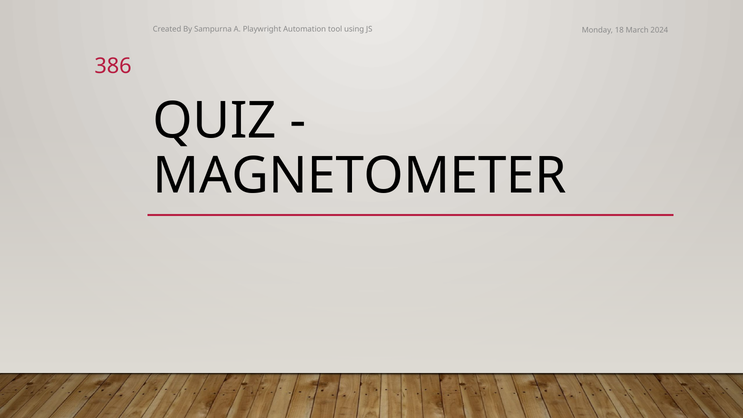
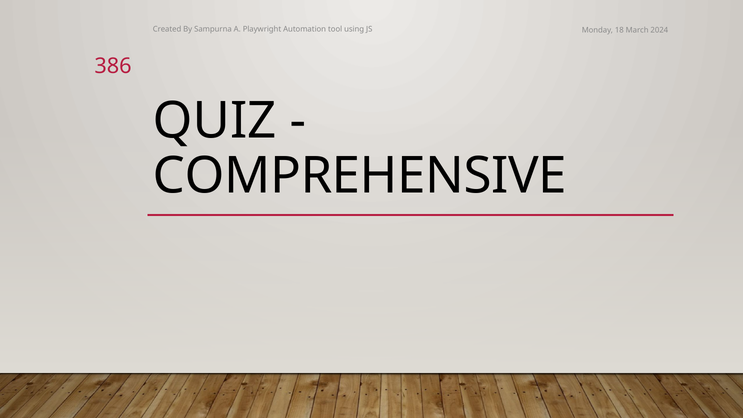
MAGNETOMETER: MAGNETOMETER -> COMPREHENSIVE (360, 176)
